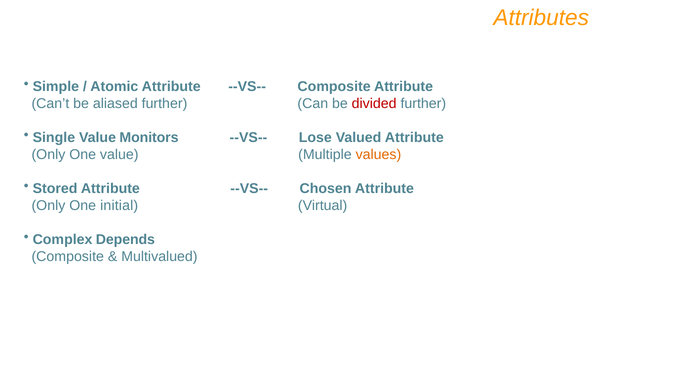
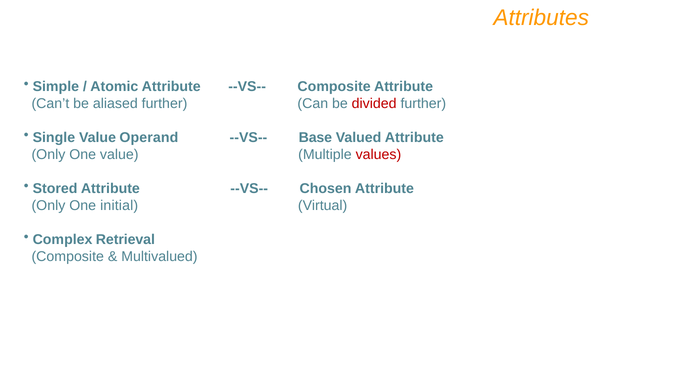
Monitors: Monitors -> Operand (149, 137)
Lose: Lose -> Base (315, 137)
values colour: orange -> red (378, 154)
Depends: Depends -> Retrieval (125, 239)
